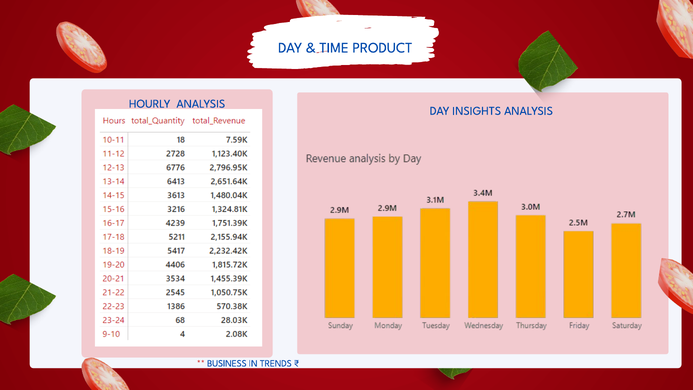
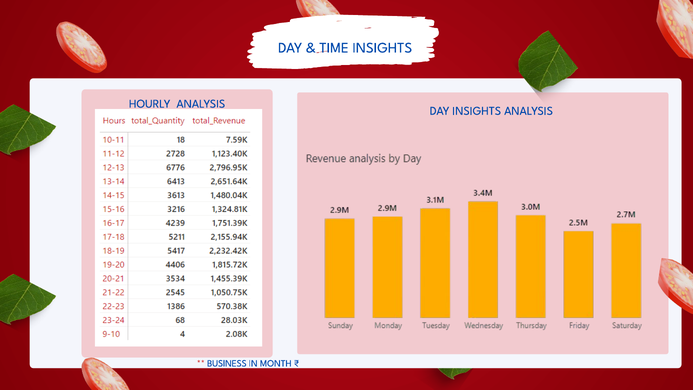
TIME PRODUCT: PRODUCT -> INSIGHTS (382, 48)
TRENDS: TRENDS -> MONTH (276, 363)
